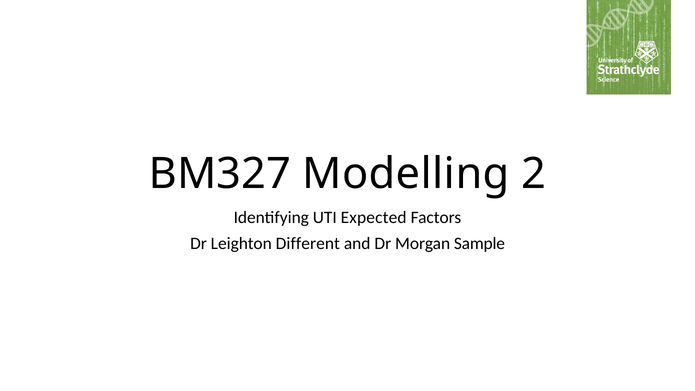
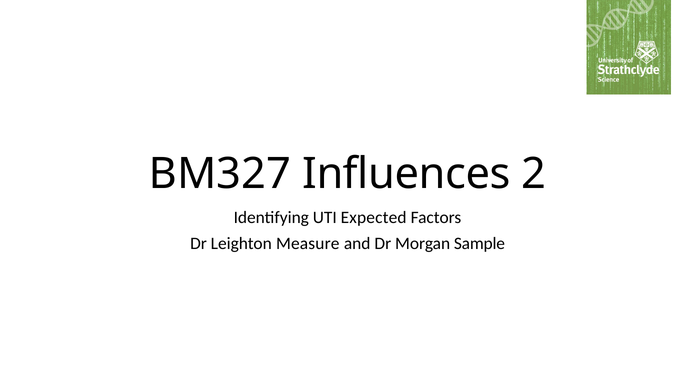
Modelling: Modelling -> Influences (406, 174)
Different: Different -> Measure (308, 243)
